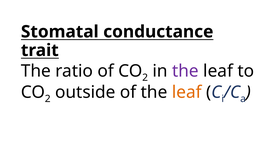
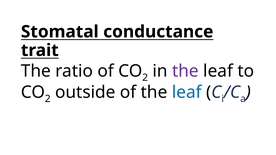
leaf colour: orange -> blue (187, 92)
